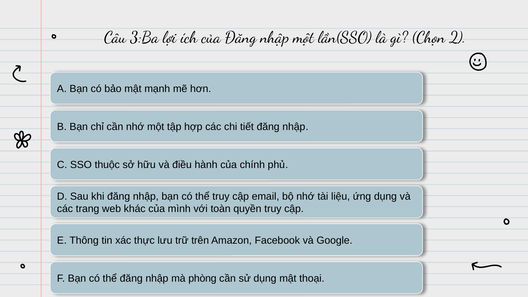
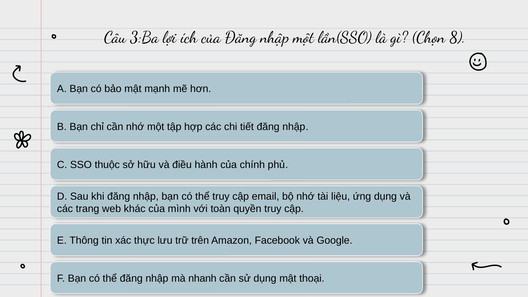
2: 2 -> 8 (458, 37)
phòng: phòng -> nhanh (202, 278)
